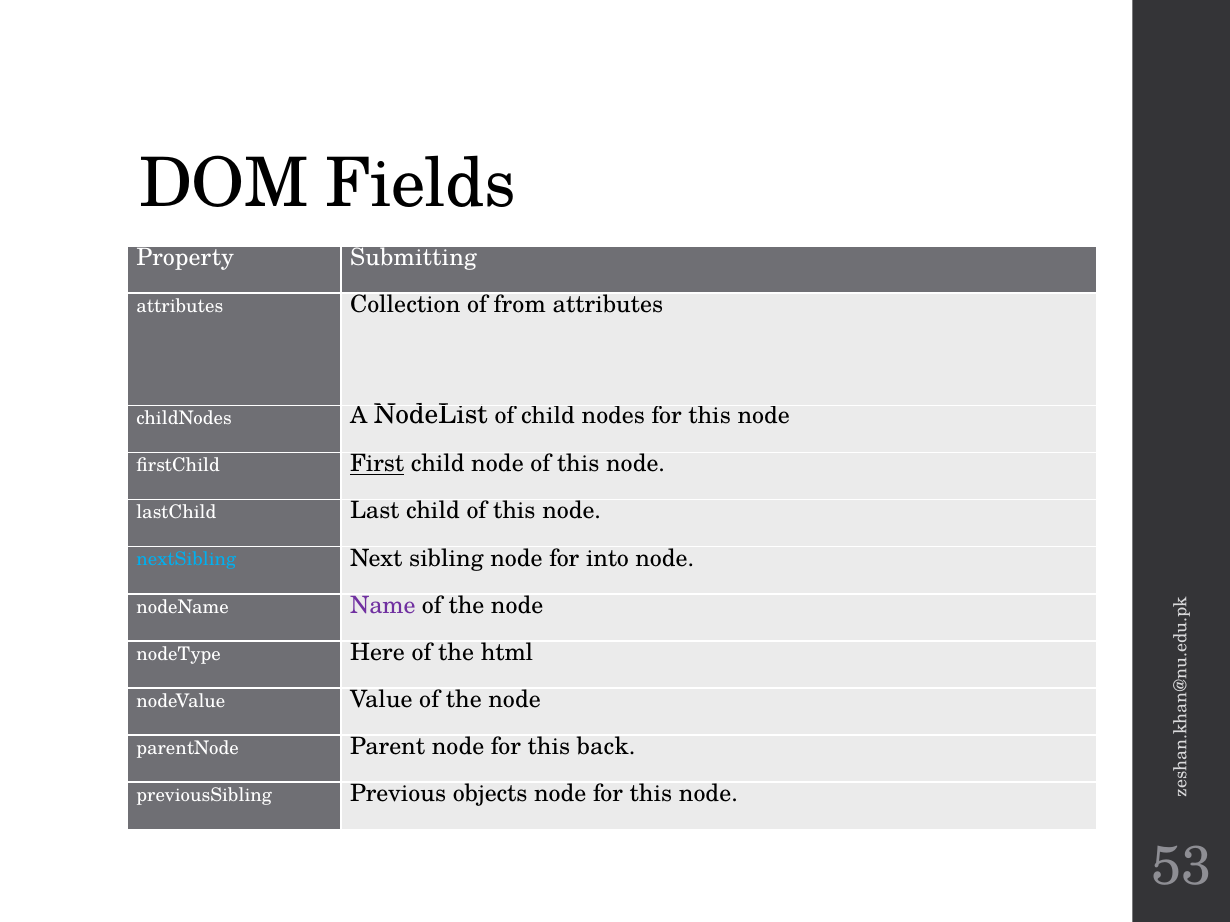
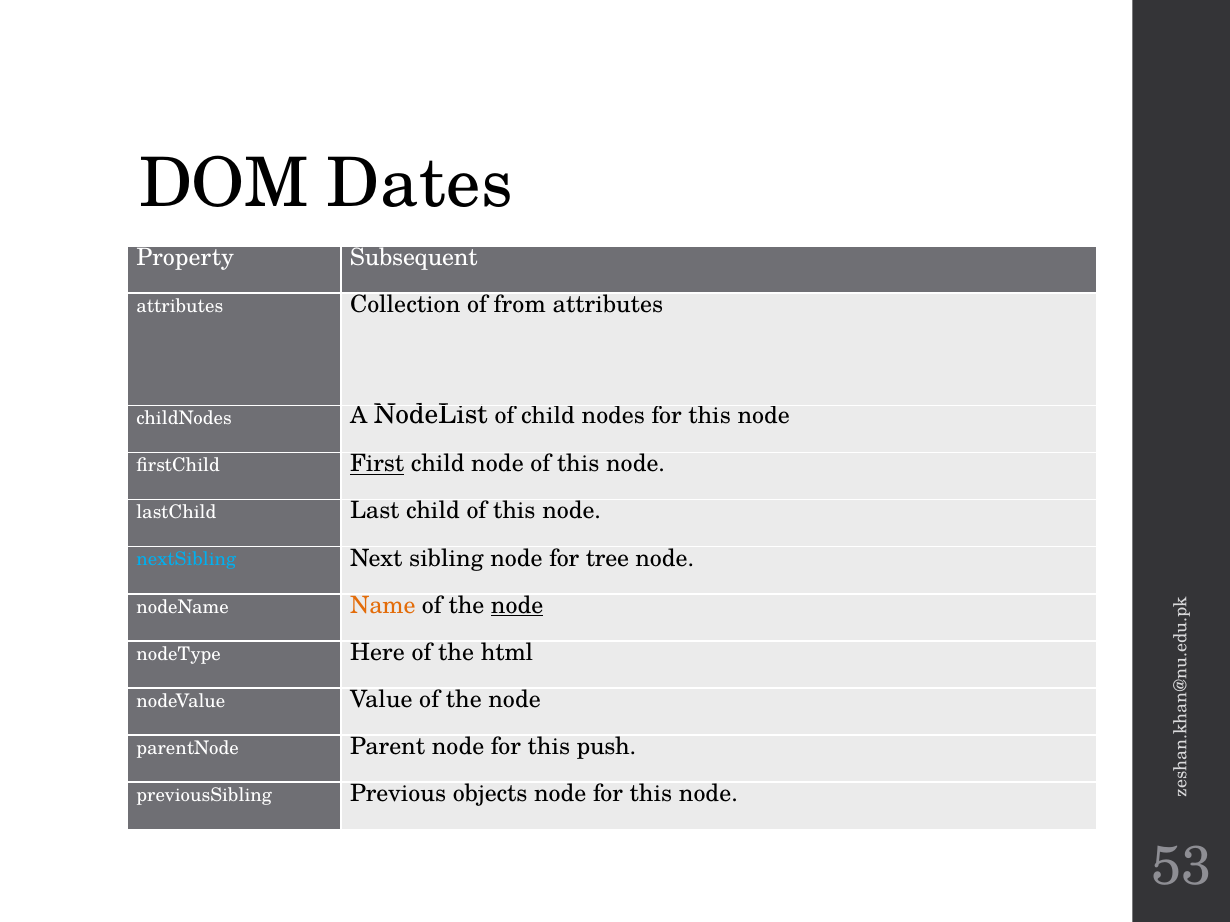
Fields: Fields -> Dates (420, 184)
Submitting: Submitting -> Subsequent (414, 257)
into: into -> tree (607, 558)
Name colour: purple -> orange (383, 606)
node underline: none -> present (517, 606)
back: back -> push (606, 747)
